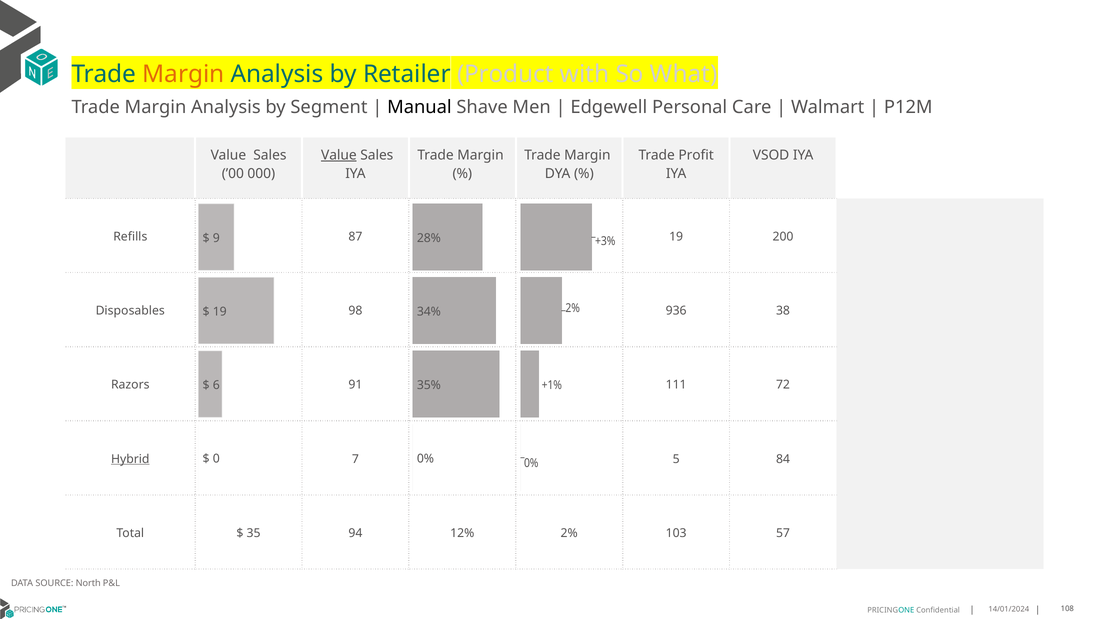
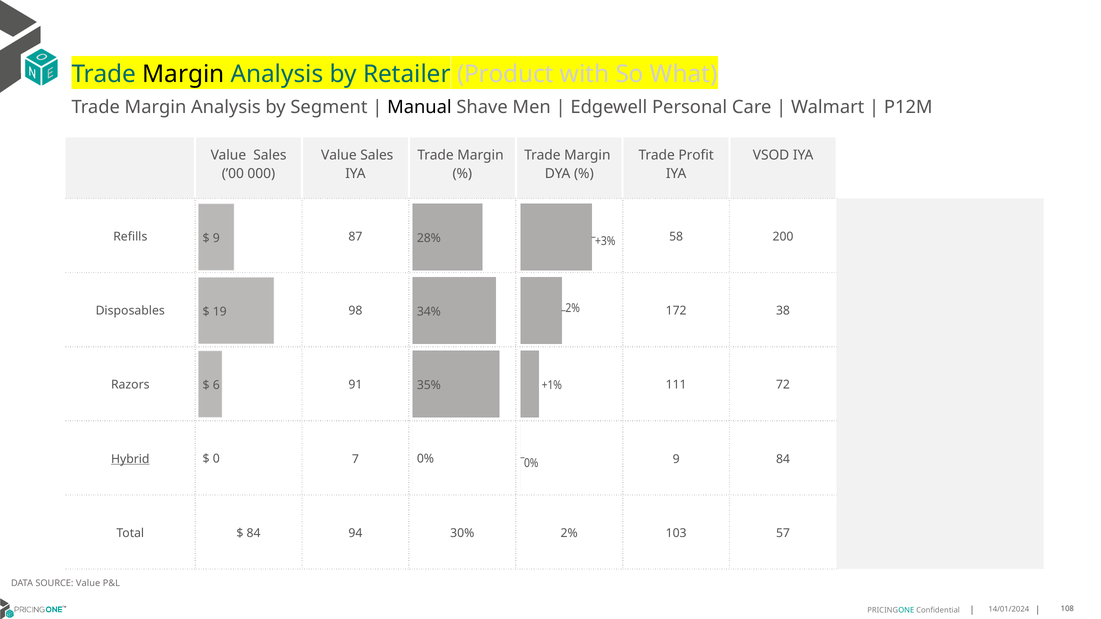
Margin colour: orange -> black (183, 74)
Value underline: present -> none (339, 155)
87 19: 19 -> 58 (676, 237)
936: 936 -> 172 (676, 311)
7 5: 5 -> 9 (676, 459)
35: 35 -> 84 (254, 533)
12%: 12% -> 30% (462, 533)
SOURCE North: North -> Value (88, 583)
